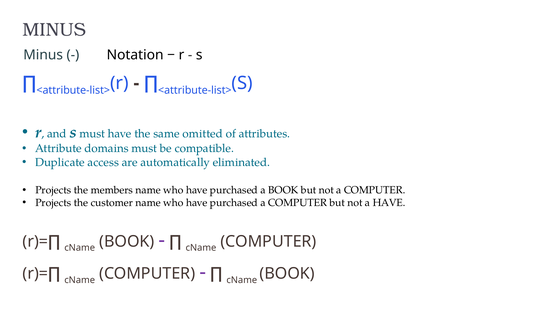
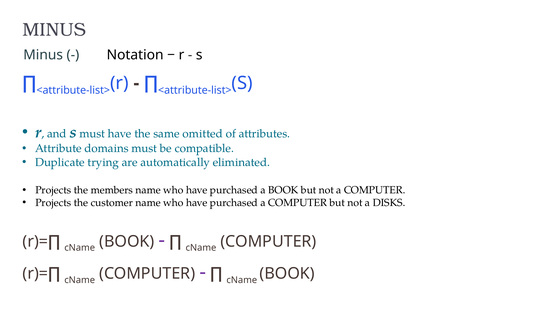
access: access -> trying (103, 162)
a HAVE: HAVE -> DISKS (389, 202)
